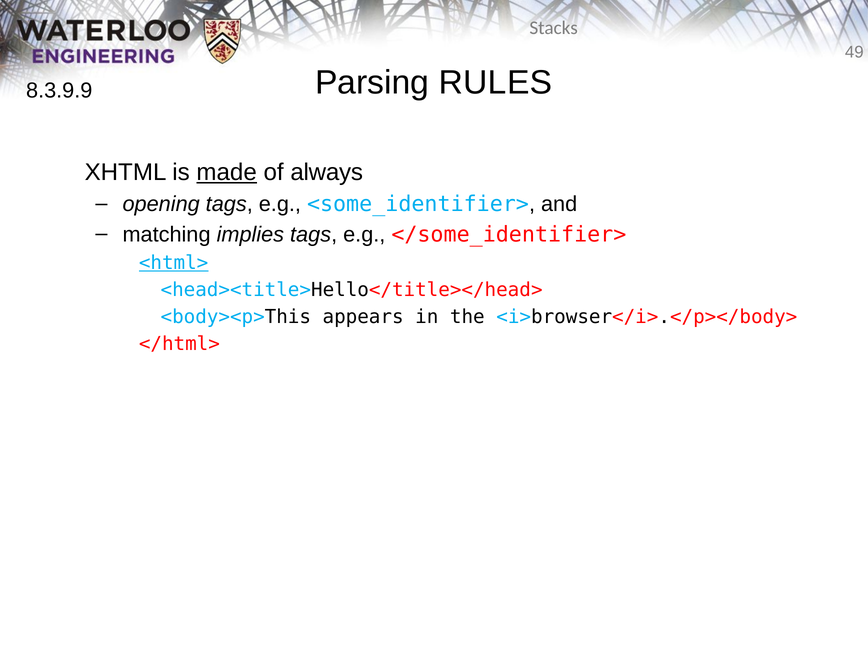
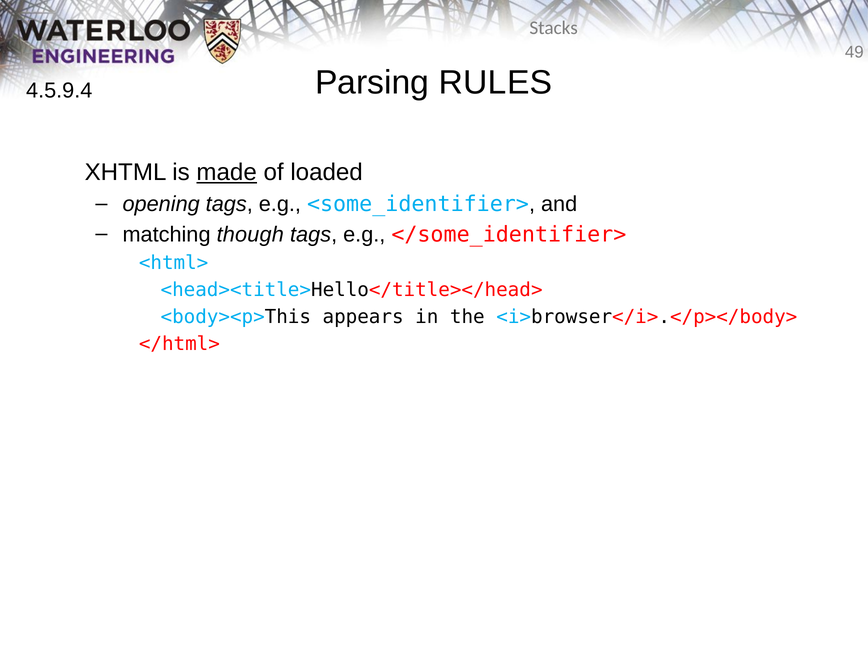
8.3.9.9: 8.3.9.9 -> 4.5.9.4 (59, 91)
always: always -> loaded (327, 172)
implies: implies -> though (250, 234)
<html> underline: present -> none (174, 263)
